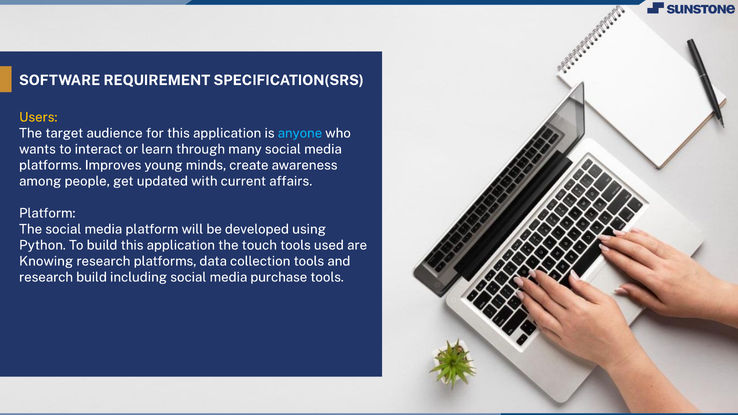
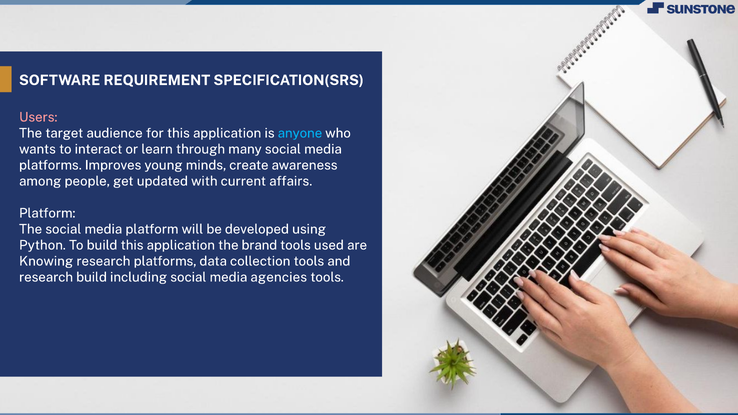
Users colour: yellow -> pink (38, 117)
touch: touch -> brand (259, 245)
purchase: purchase -> agencies (279, 277)
